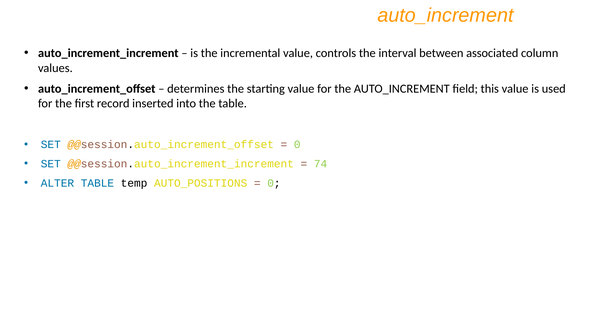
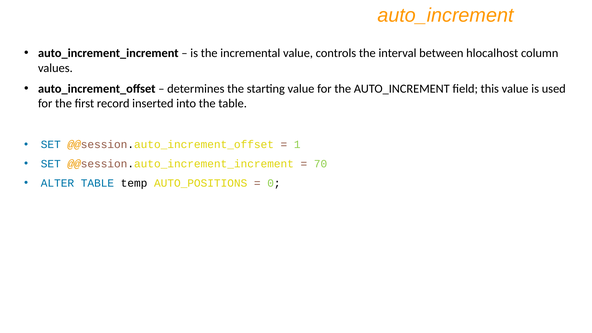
associated: associated -> hlocalhost (492, 53)
0: 0 -> 1 (297, 145)
74: 74 -> 70 (321, 164)
